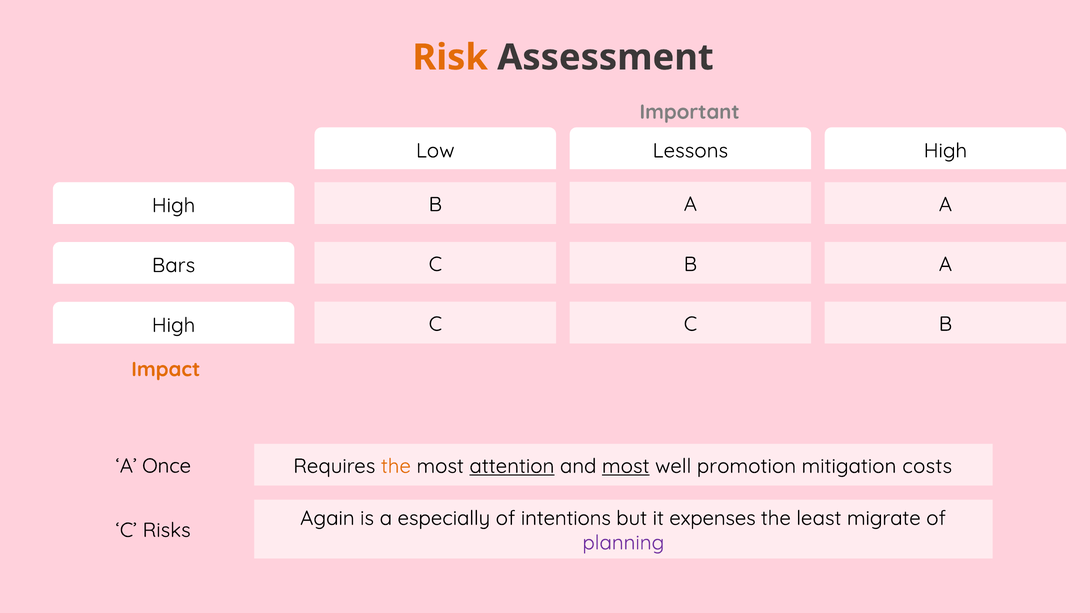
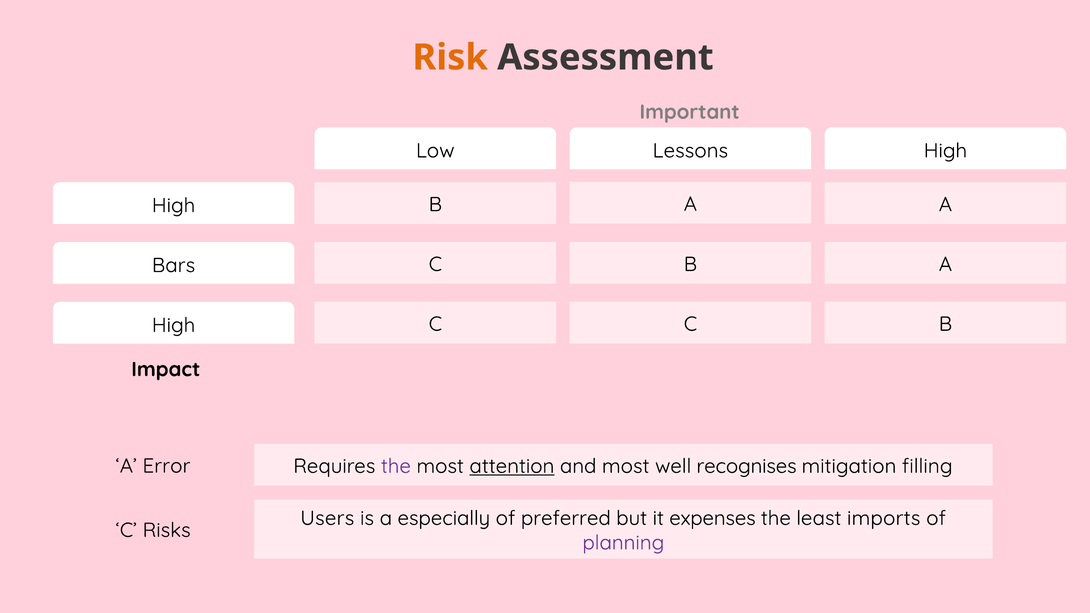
Impact colour: orange -> black (166, 369)
Once: Once -> Error (166, 466)
the colour: orange -> purple (396, 466)
most underline: present -> none (626, 466)
promotion: promotion -> recognises (747, 466)
costs: costs -> filling (927, 466)
Again: Again -> Users (327, 518)
intentions: intentions -> preferred (566, 518)
migrate: migrate -> imports (884, 518)
